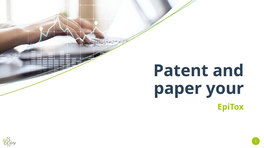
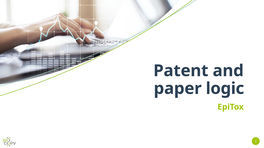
your: your -> logic (225, 89)
